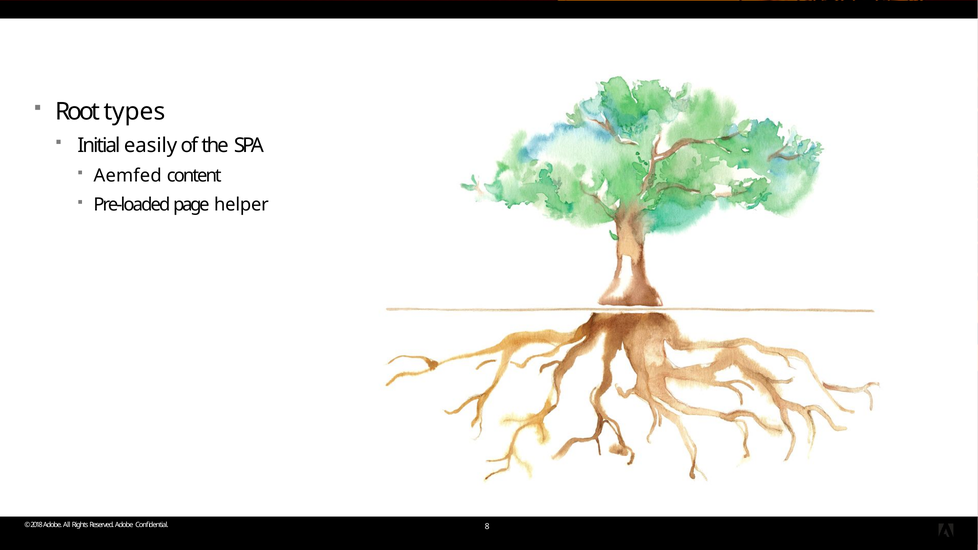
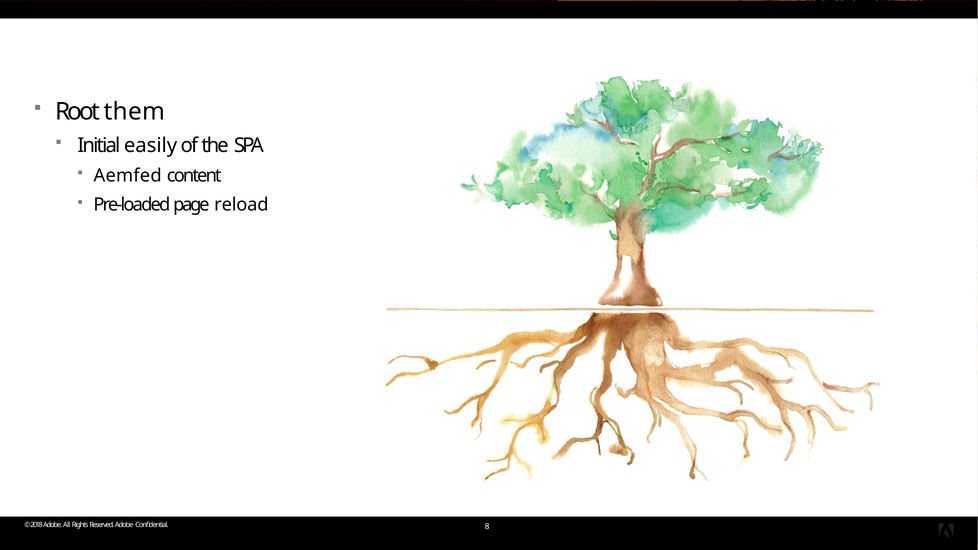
types: types -> them (134, 112)
helper: helper -> reload (241, 205)
